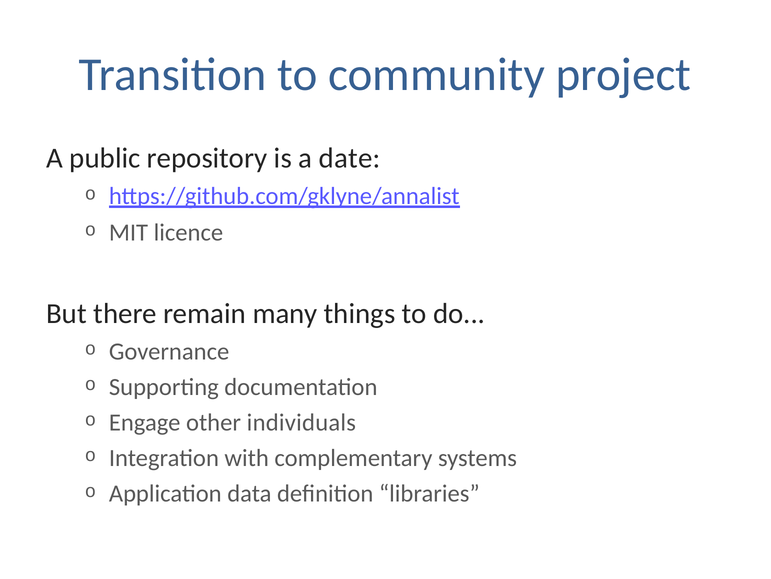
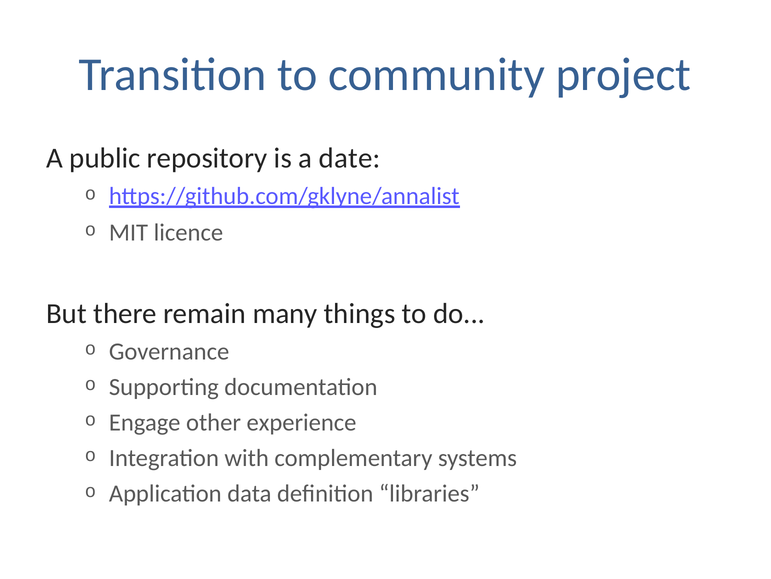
individuals: individuals -> experience (301, 422)
